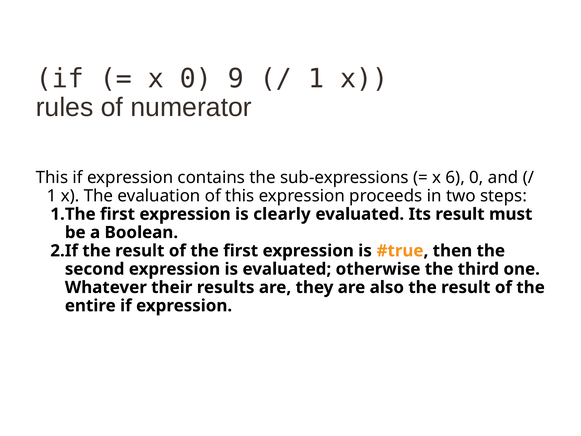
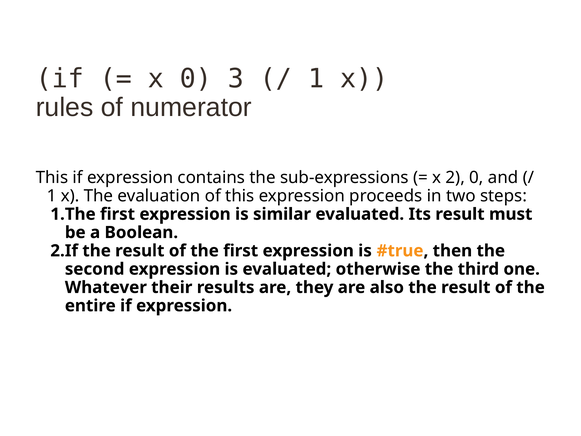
9: 9 -> 3 (236, 79)
6: 6 -> 2 (455, 177)
clearly: clearly -> similar (282, 214)
